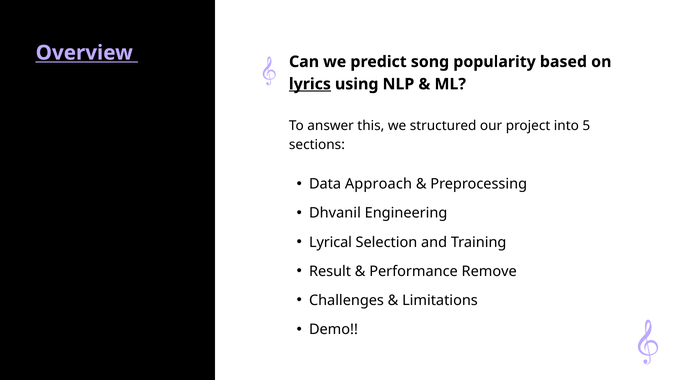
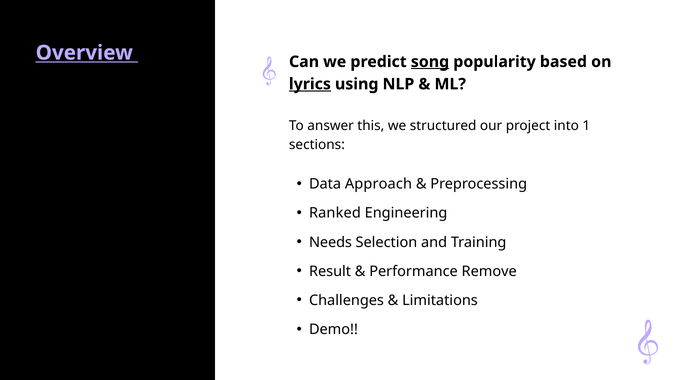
song underline: none -> present (430, 62)
5: 5 -> 1 (586, 125)
Dhvanil: Dhvanil -> Ranked (335, 213)
Lyrical: Lyrical -> Needs (330, 242)
